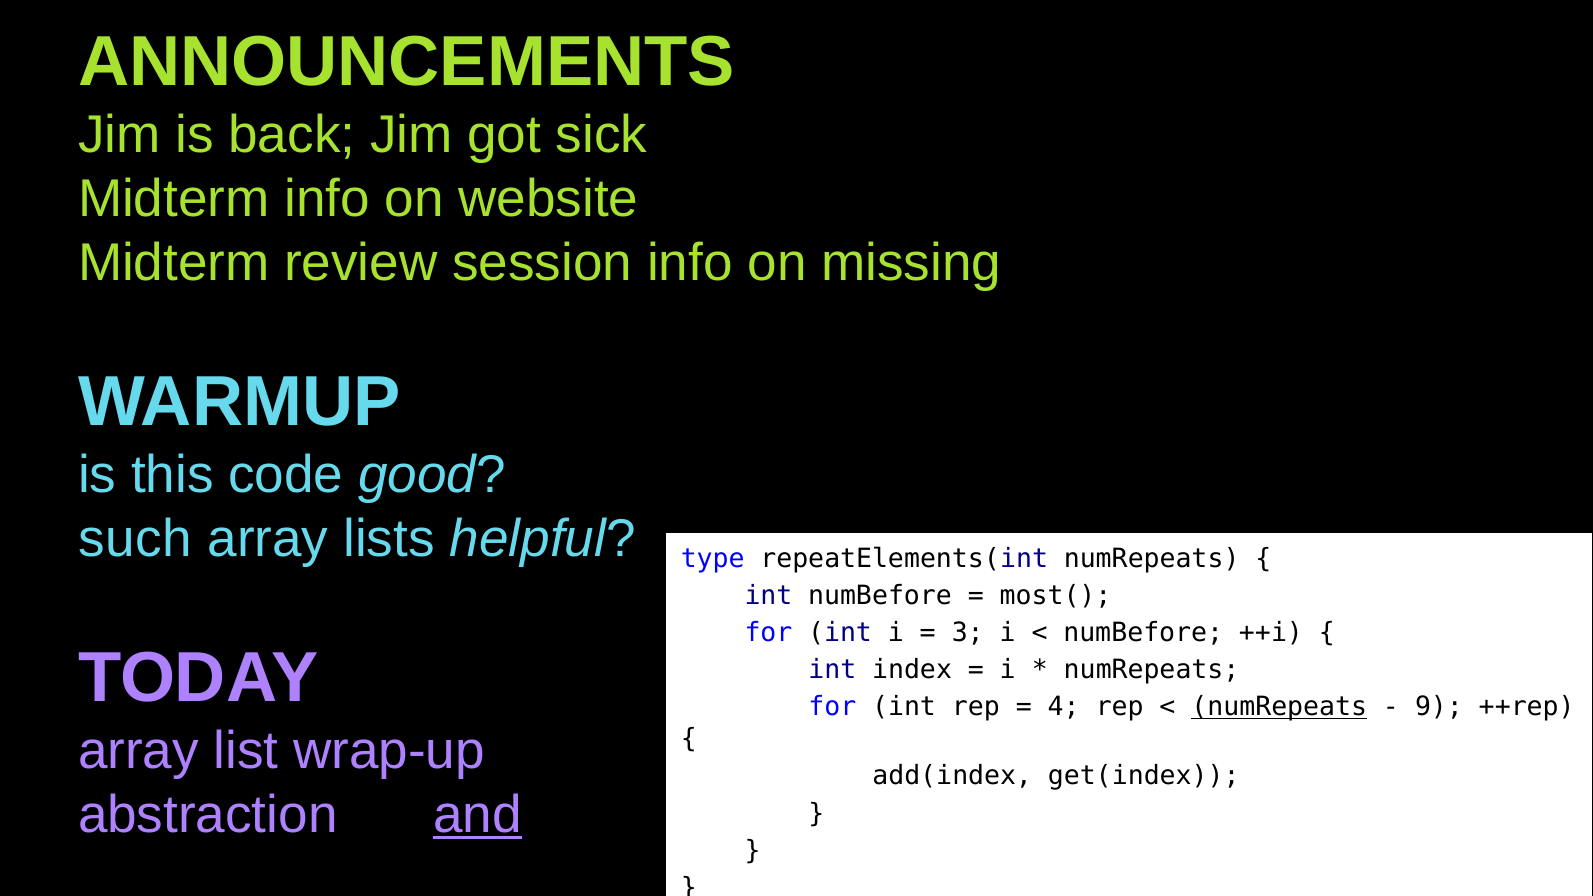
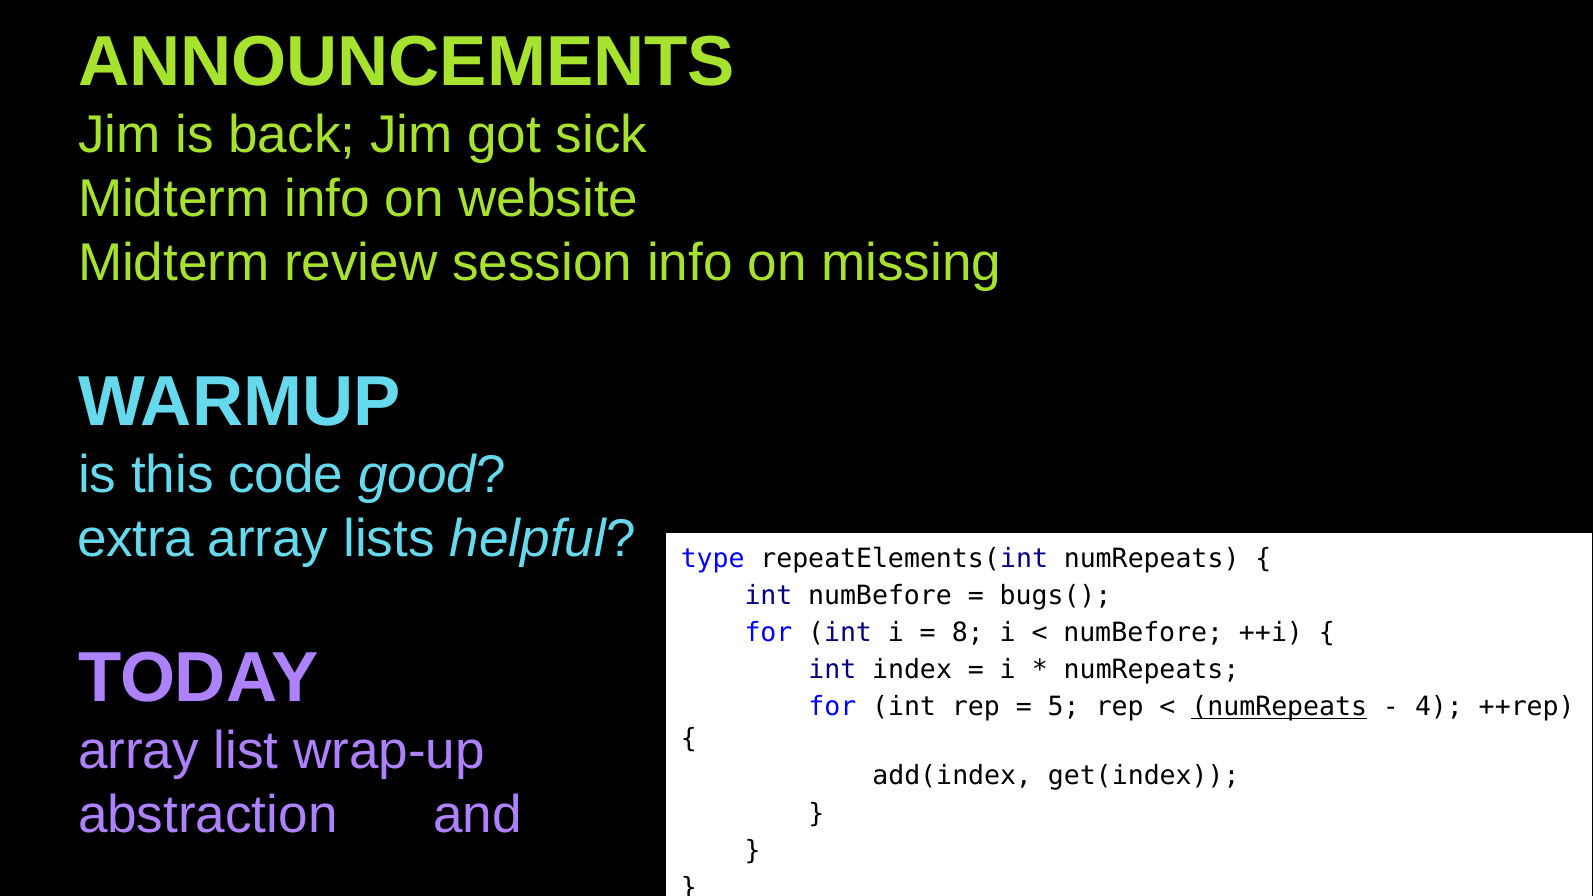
such: such -> extra (136, 539)
most(: most( -> bugs( (1056, 596)
3: 3 -> 8 (968, 633)
4: 4 -> 5 (1064, 707)
9: 9 -> 4 (1439, 707)
and underline: present -> none (477, 815)
